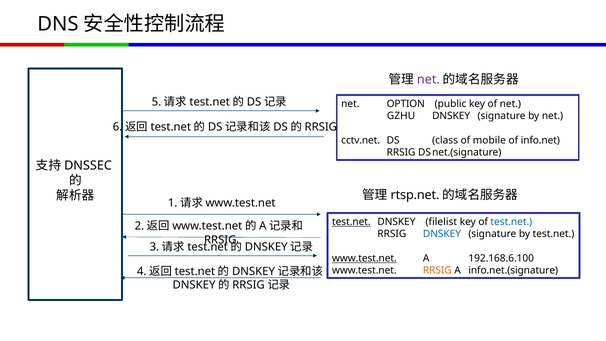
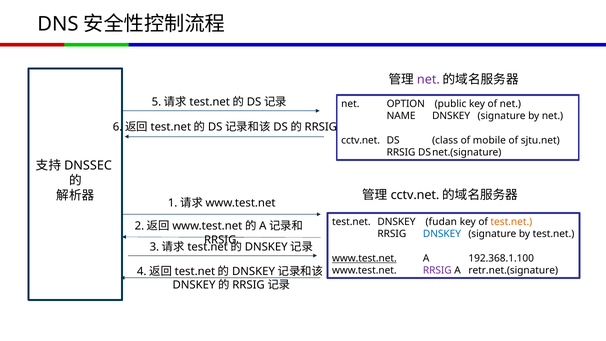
GZHU: GZHU -> NAME (401, 116)
info.net: info.net -> sjtu.net (540, 140)
rtsp.net: rtsp.net -> cctv.net (415, 195)
test.net underline: present -> none (351, 222)
filelist: filelist -> fudan (441, 222)
test.net colour: blue -> orange (511, 222)
192.168.6.100: 192.168.6.100 -> 192.368.1.100 (501, 258)
RRSIG colour: orange -> purple (437, 270)
info.net.(signature: info.net.(signature -> retr.net.(signature (513, 270)
